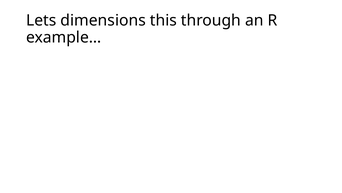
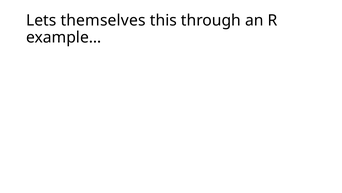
dimensions: dimensions -> themselves (103, 20)
